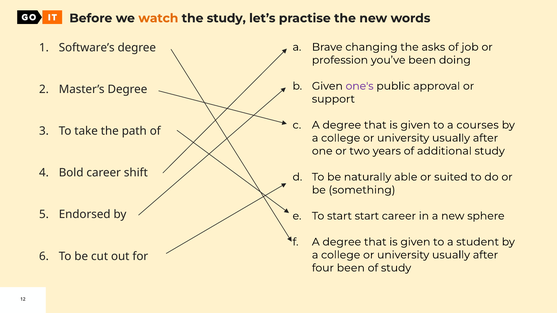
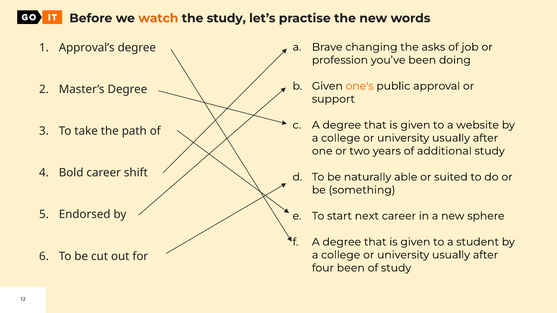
Software’s: Software’s -> Approval’s (87, 48)
one's colour: purple -> orange (360, 86)
courses: courses -> website (478, 125)
start start: start -> next (367, 216)
